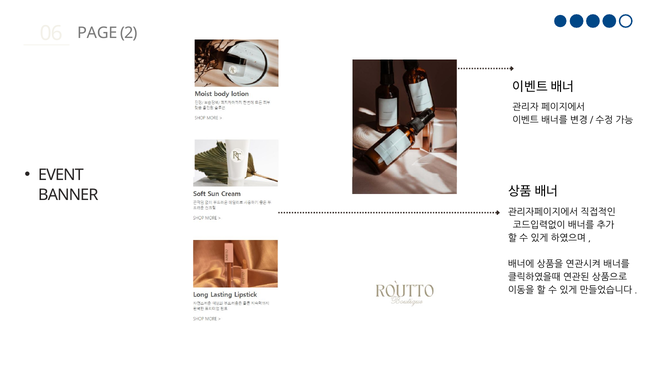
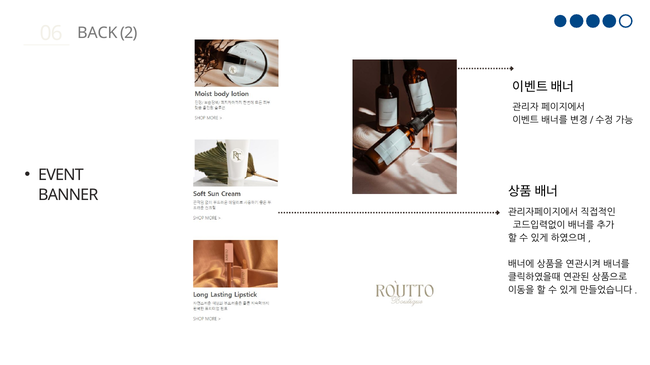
PAGE: PAGE -> BACK (97, 33)
